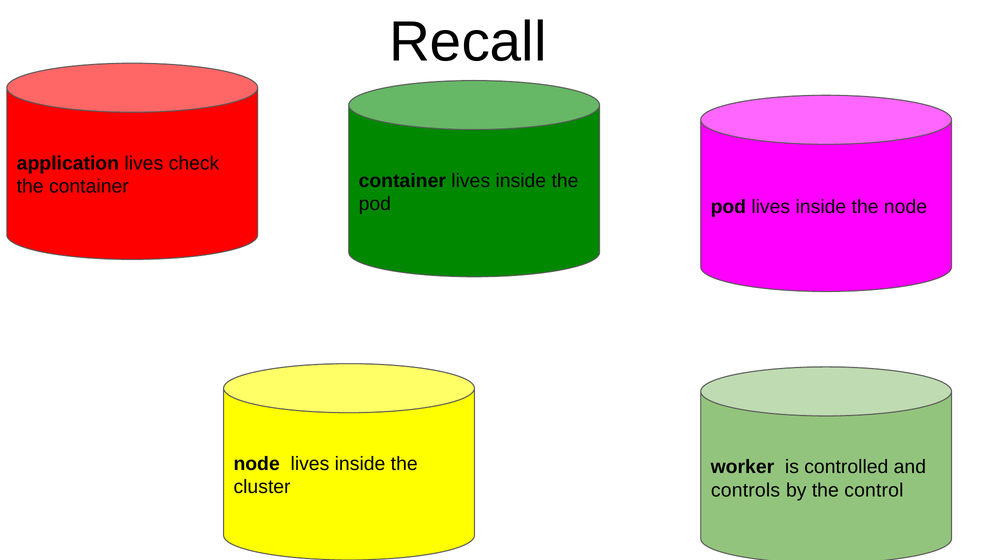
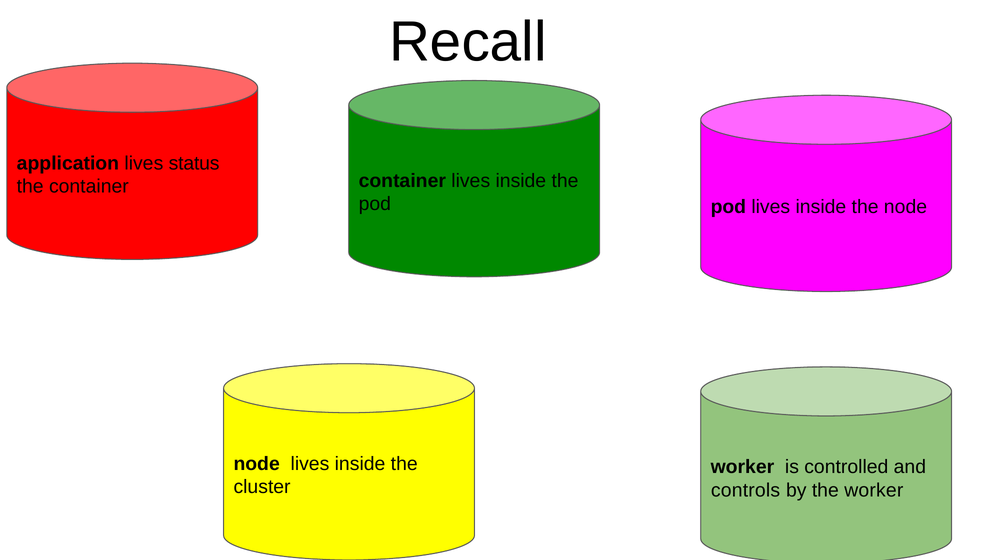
check: check -> status (194, 163)
the control: control -> worker (874, 490)
